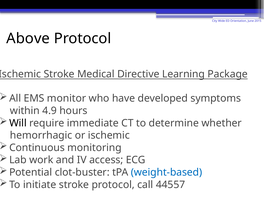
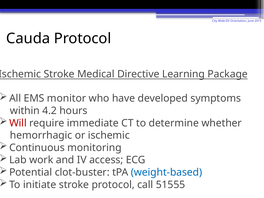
Above: Above -> Cauda (28, 38)
4.9: 4.9 -> 4.2 (50, 111)
Will colour: black -> red (18, 123)
44557: 44557 -> 51555 (171, 185)
